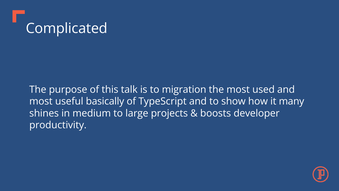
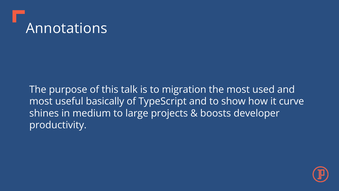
Complicated: Complicated -> Annotations (67, 28)
many: many -> curve (291, 101)
